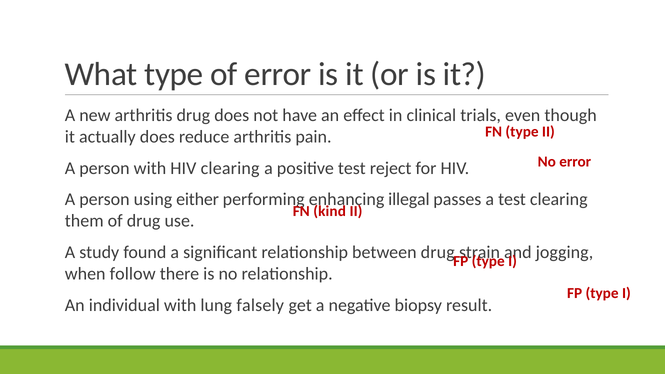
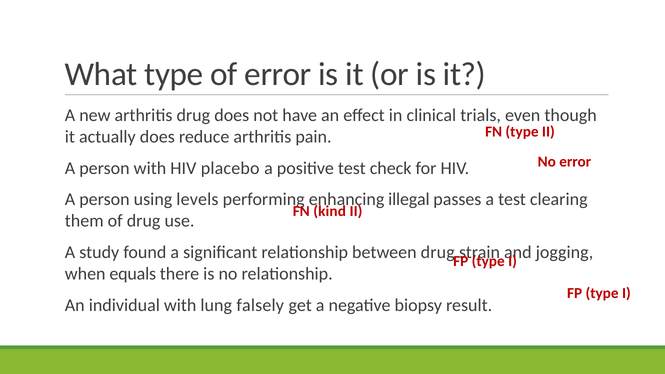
HIV clearing: clearing -> placebo (230, 168)
reject: reject -> check (391, 168)
either: either -> levels (197, 199)
follow: follow -> equals (133, 274)
